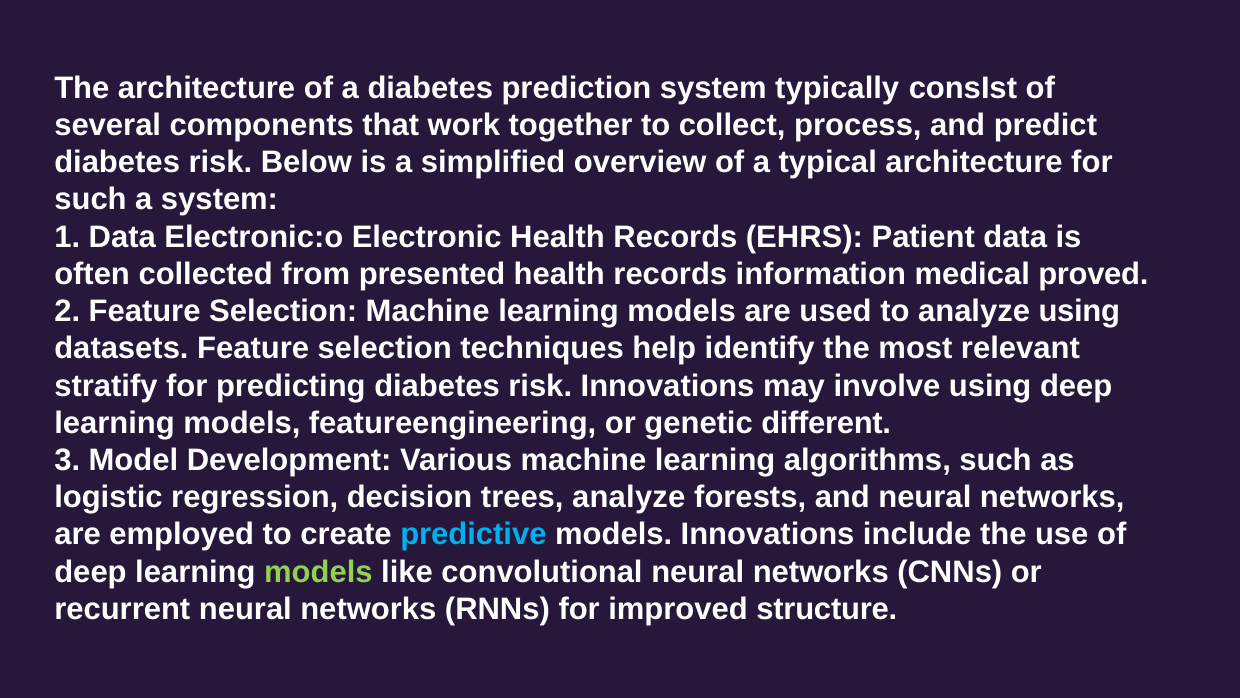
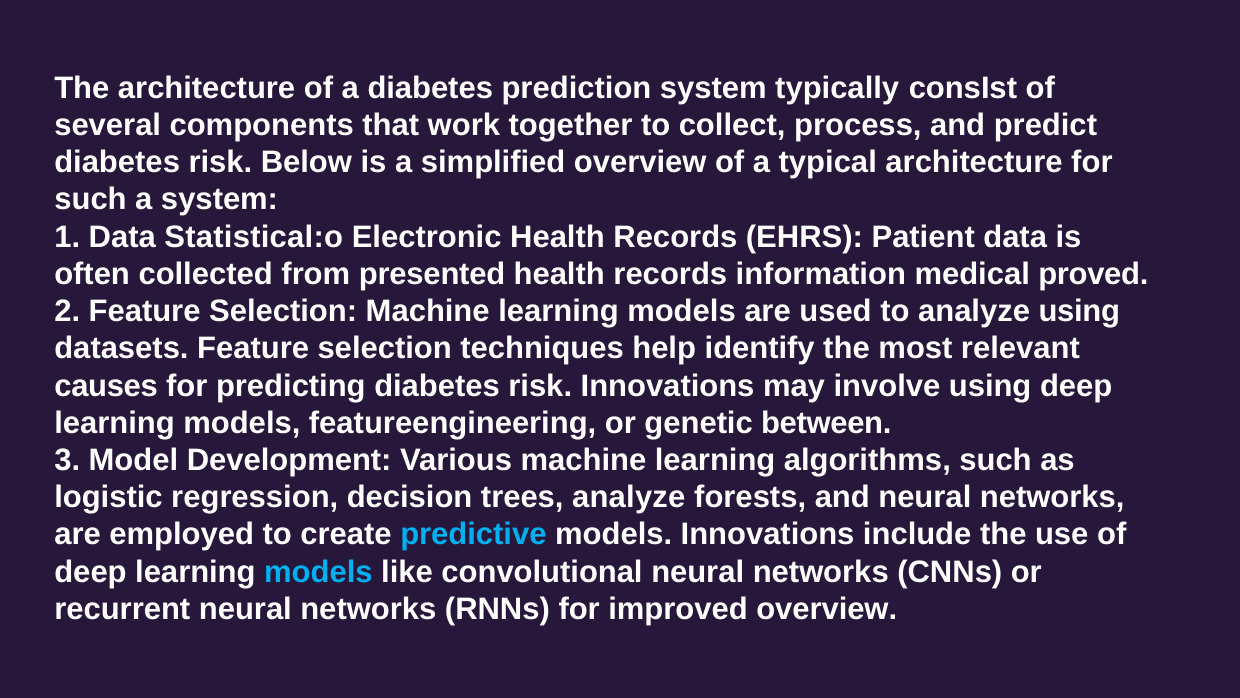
Electronic:o: Electronic:o -> Statistical:o (254, 237)
stratify: stratify -> causes (106, 386)
different: different -> between (826, 423)
models colour: light green -> light blue (318, 572)
improved structure: structure -> overview (827, 609)
